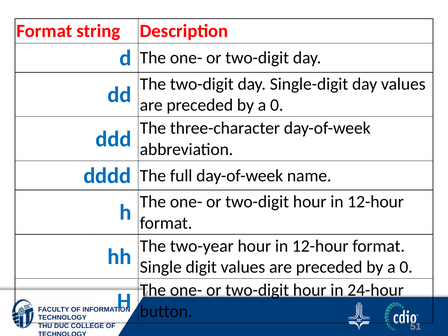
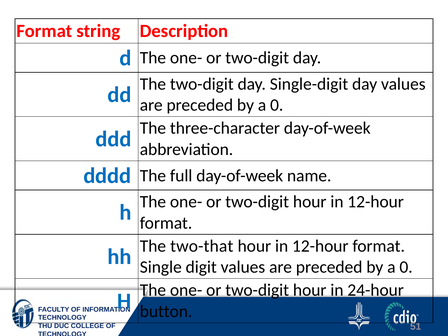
two-year: two-year -> two-that (202, 246)
